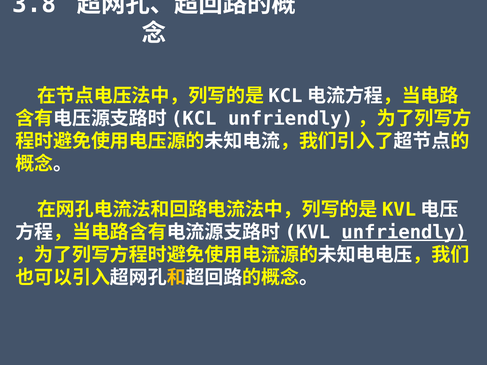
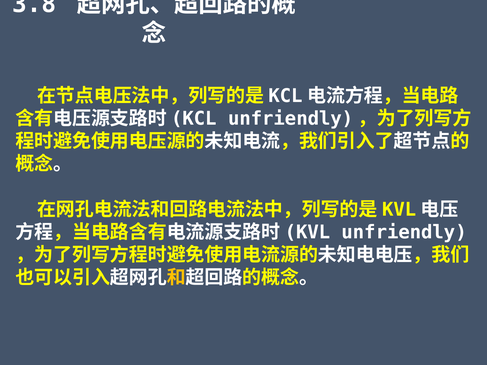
unfriendly underline: present -> none (404, 232)
